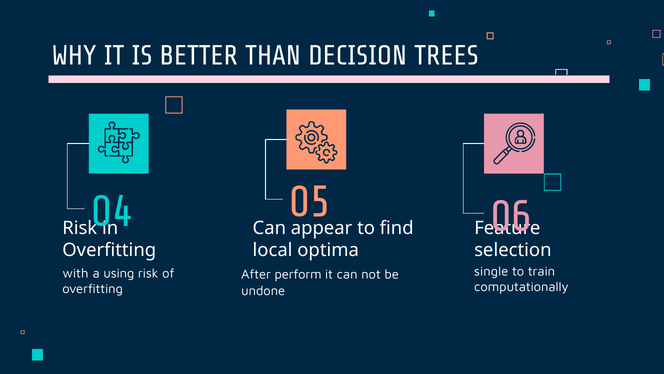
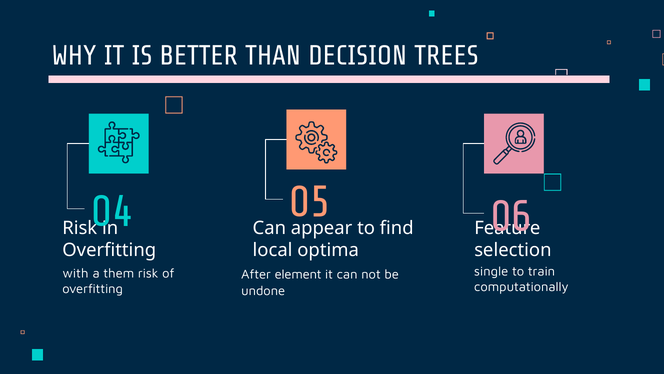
using: using -> them (119, 273)
perform: perform -> element (298, 274)
